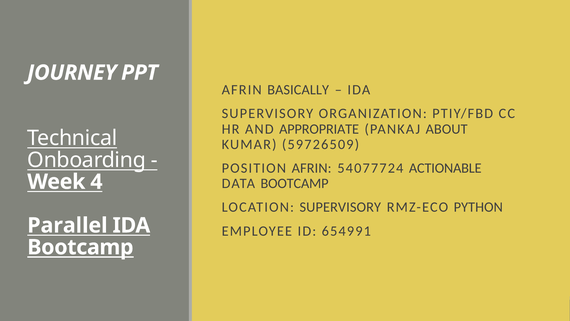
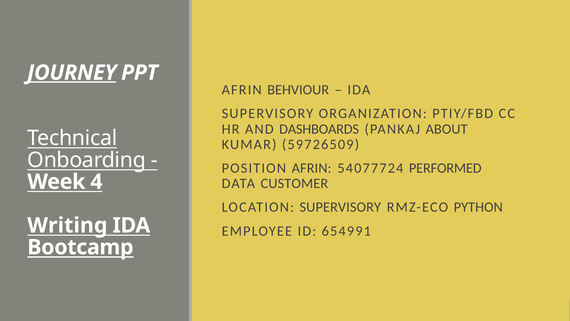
JOURNEY underline: none -> present (72, 73)
BASICALLY: BASICALLY -> BEHVIOUR (298, 90)
APPROPRIATE: APPROPRIATE -> DASHBOARDS (319, 129)
ACTIONABLE: ACTIONABLE -> PERFORMED (445, 168)
DATA BOOTCAMP: BOOTCAMP -> CUSTOMER (294, 183)
Parallel: Parallel -> Writing (67, 225)
